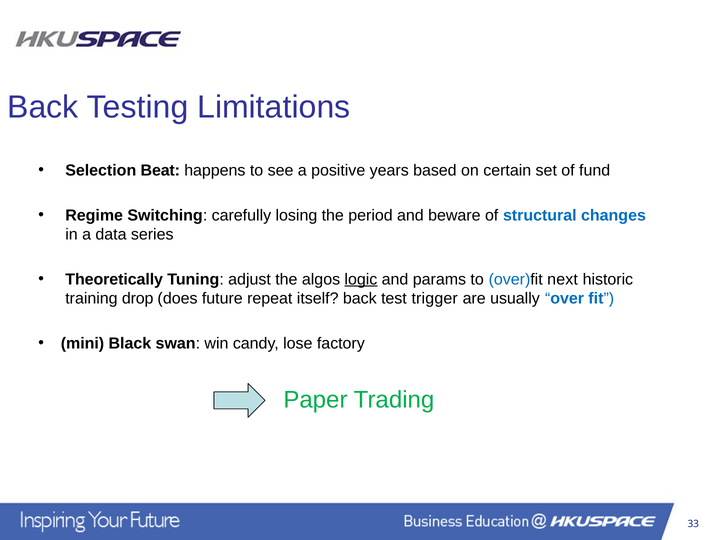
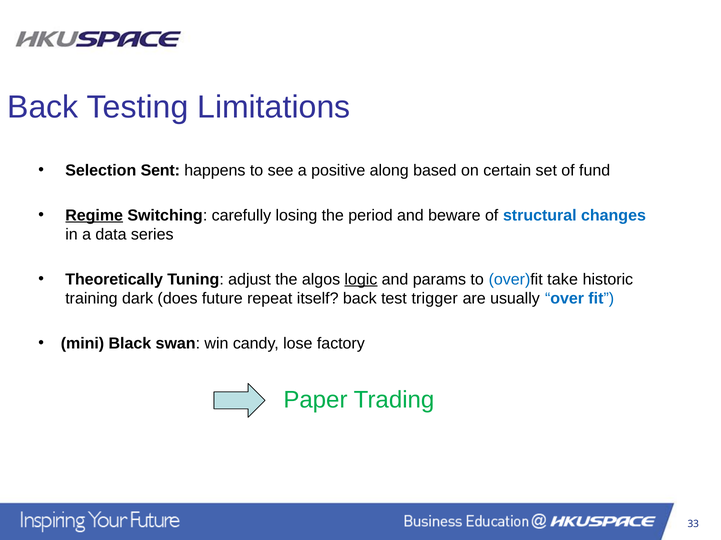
Beat: Beat -> Sent (160, 171)
years: years -> along (389, 171)
Regime underline: none -> present (94, 216)
next: next -> take (563, 280)
drop: drop -> dark (138, 299)
